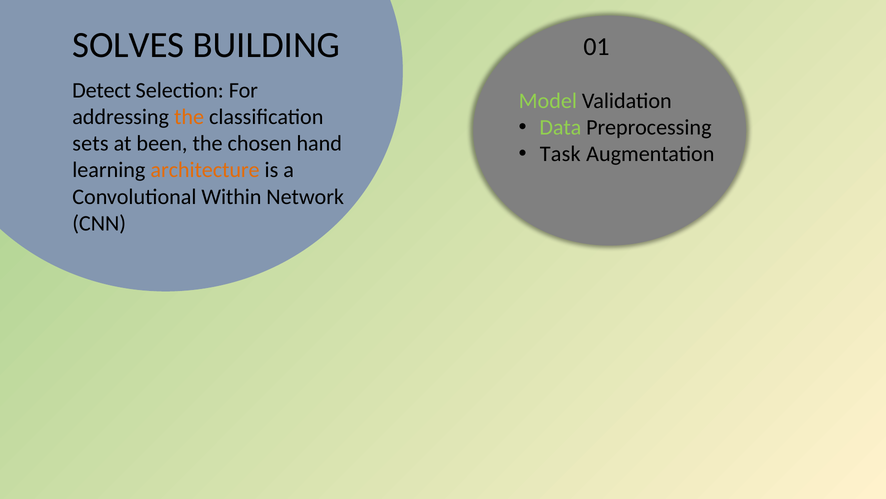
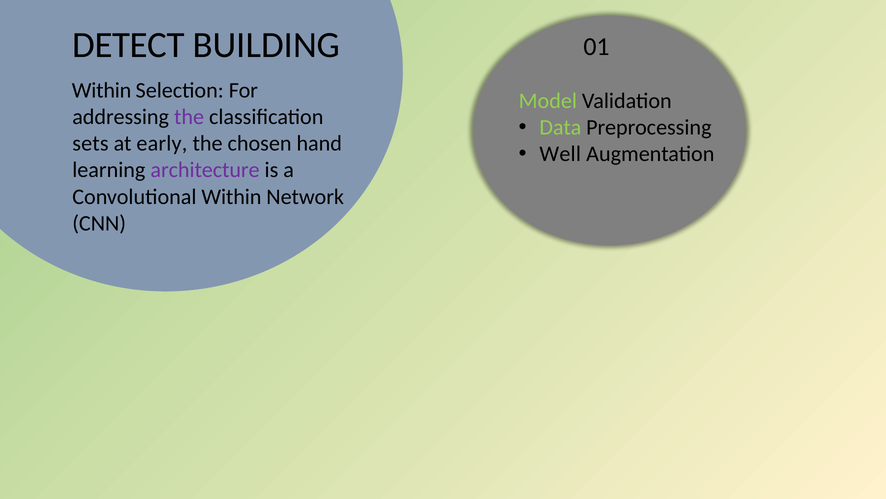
SOLVES: SOLVES -> DETECT (128, 45)
Detect: Detect -> Within (102, 90)
the colour: orange -> purple (189, 117)
been: been -> early (162, 143)
Task: Task -> Well (560, 154)
architecture colour: orange -> purple (205, 170)
